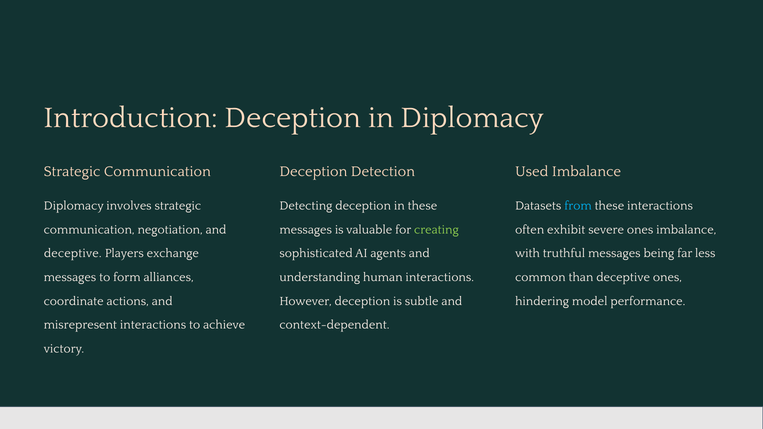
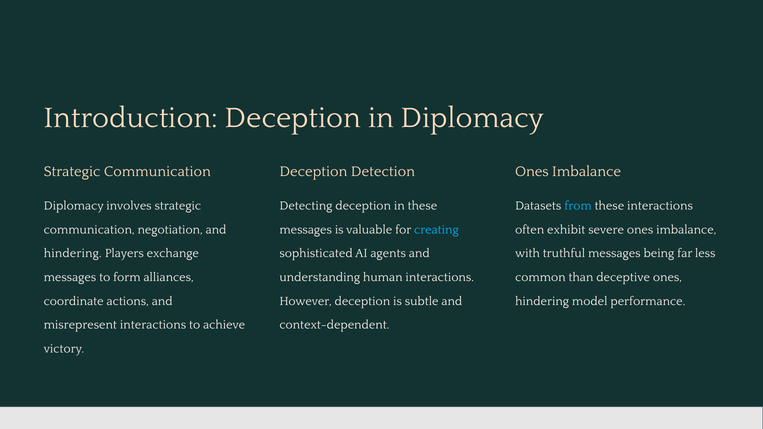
Used: Used -> Ones (532, 172)
creating colour: light green -> light blue (436, 230)
deceptive: deceptive -> hindering (73, 253)
